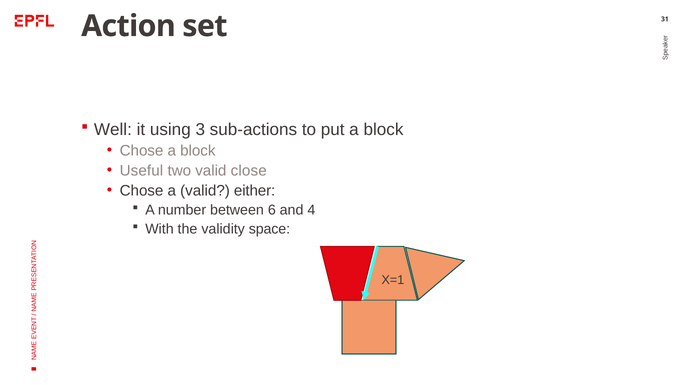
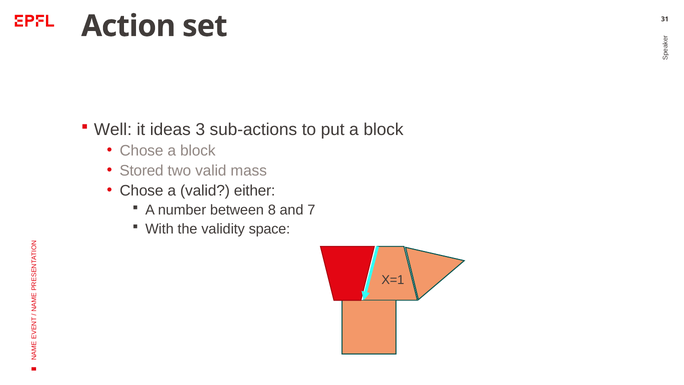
using: using -> ideas (170, 130)
Useful: Useful -> Stored (142, 170)
close: close -> mass (249, 170)
6: 6 -> 8 (272, 210)
4: 4 -> 7 (311, 210)
